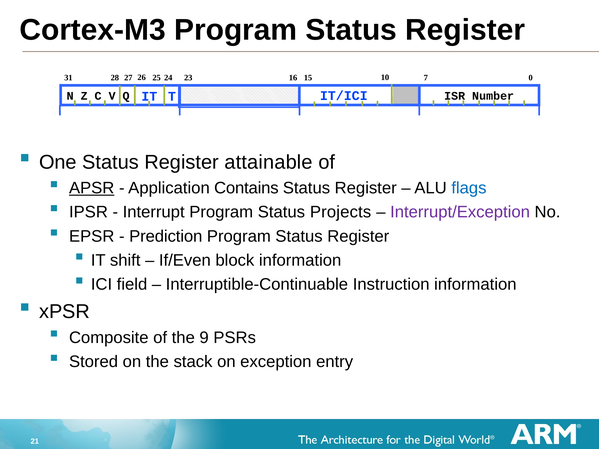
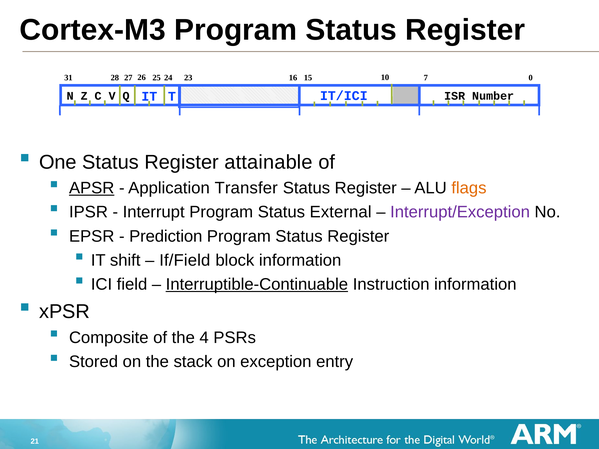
Contains: Contains -> Transfer (246, 188)
flags colour: blue -> orange (469, 188)
Projects: Projects -> External (341, 212)
If/Even: If/Even -> If/Field (185, 261)
Interruptible-Continuable underline: none -> present (257, 285)
9: 9 -> 4 (204, 338)
